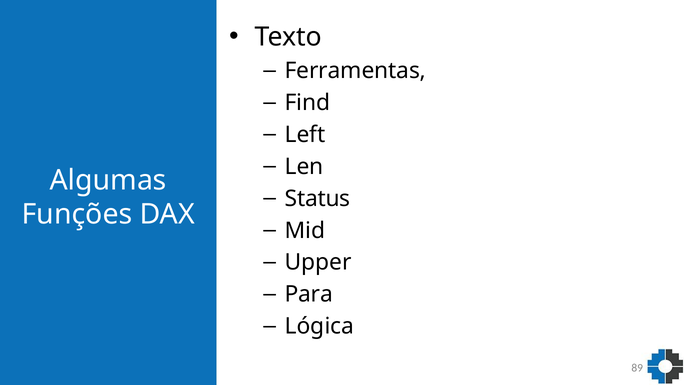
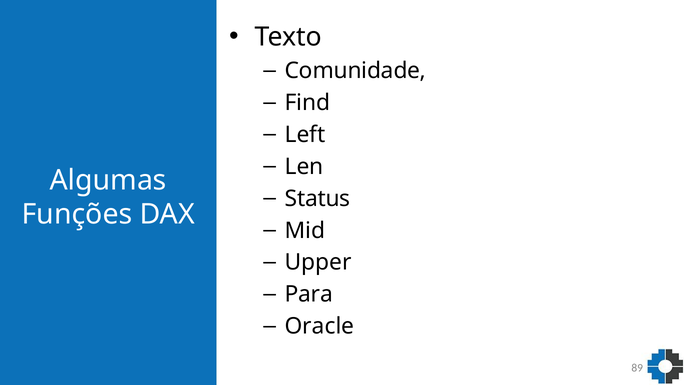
Ferramentas: Ferramentas -> Comunidade (355, 71)
Lógica: Lógica -> Oracle (319, 326)
